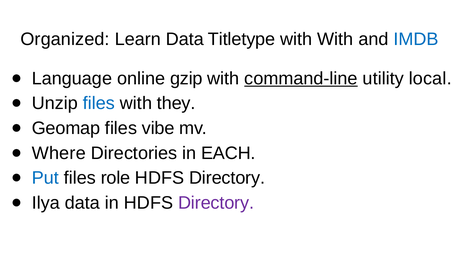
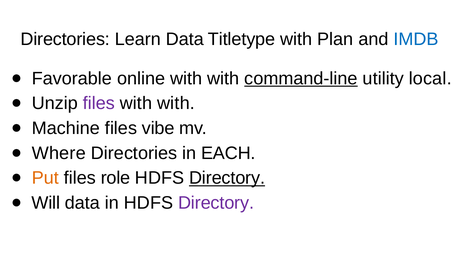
Organized: Organized -> Directories (65, 39)
with With: With -> Plan (335, 39)
Language: Language -> Favorable (72, 79)
online gzip: gzip -> with (186, 79)
files colour: blue -> purple (99, 104)
they: they -> with (176, 104)
Geomap: Geomap -> Machine (66, 129)
Put colour: blue -> orange (45, 178)
Directory underline: none -> present (227, 178)
Ilya: Ilya -> Will (46, 203)
